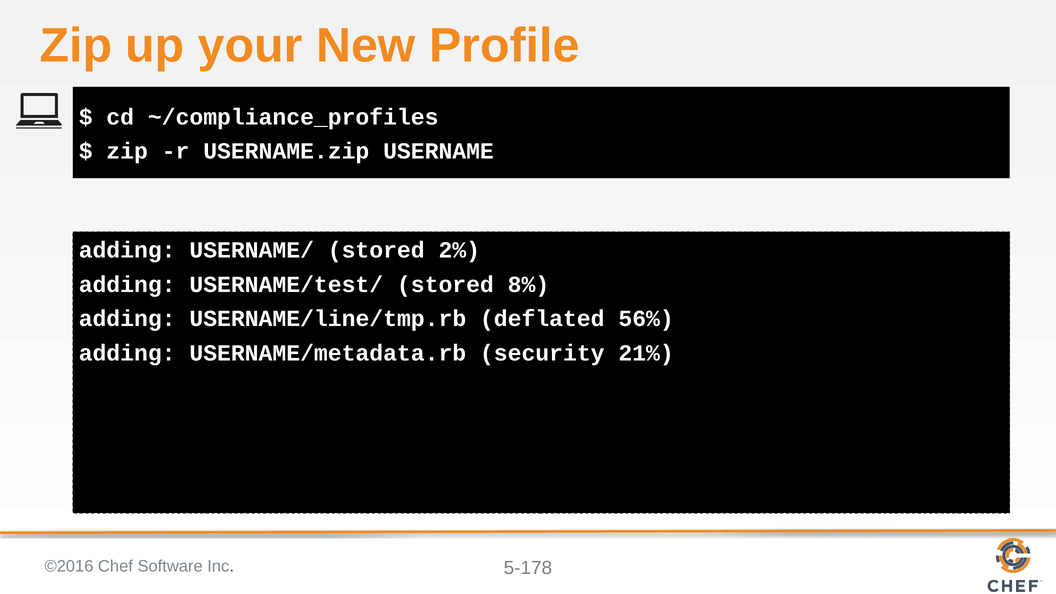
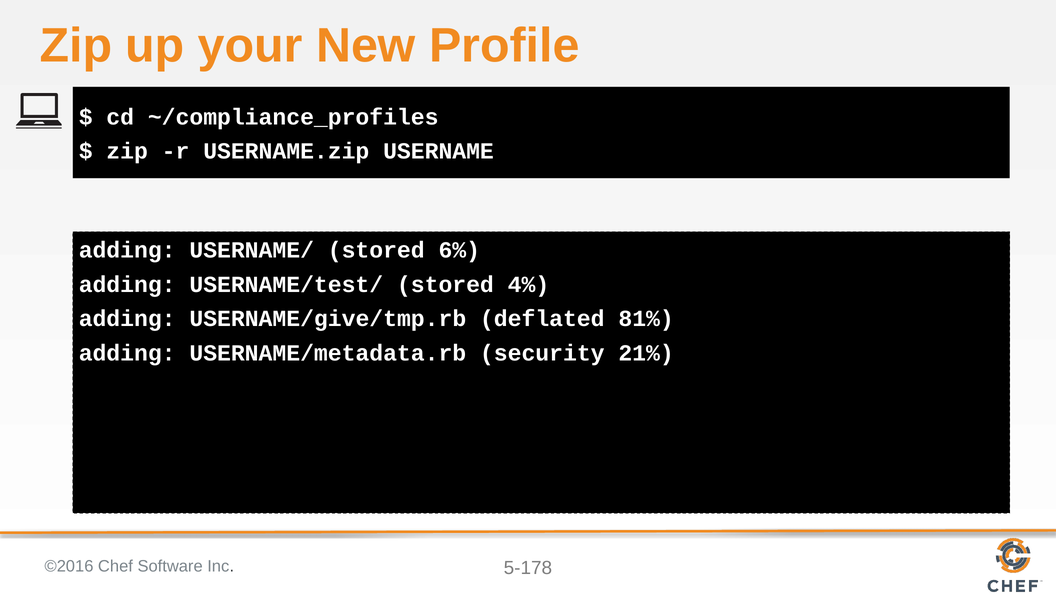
2%: 2% -> 6% (459, 250)
8%: 8% -> 4% (528, 284)
USERNAME/line/tmp.rb: USERNAME/line/tmp.rb -> USERNAME/give/tmp.rb (328, 319)
56%: 56% -> 81% (646, 319)
